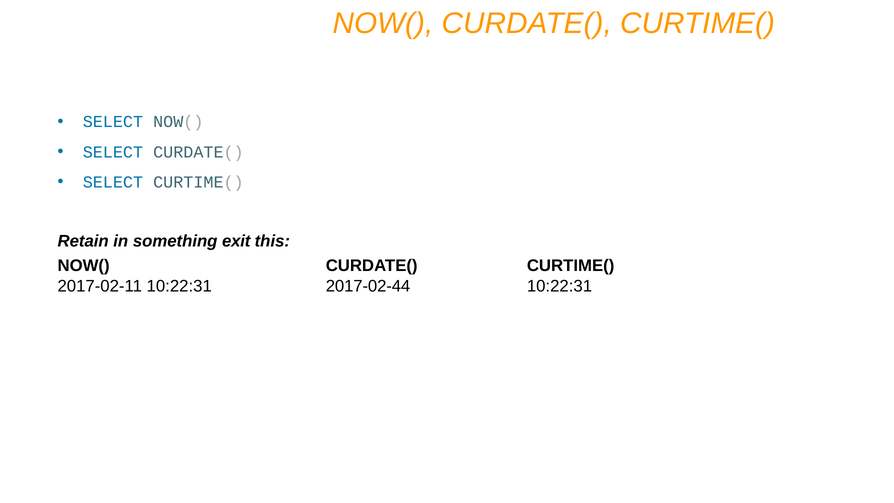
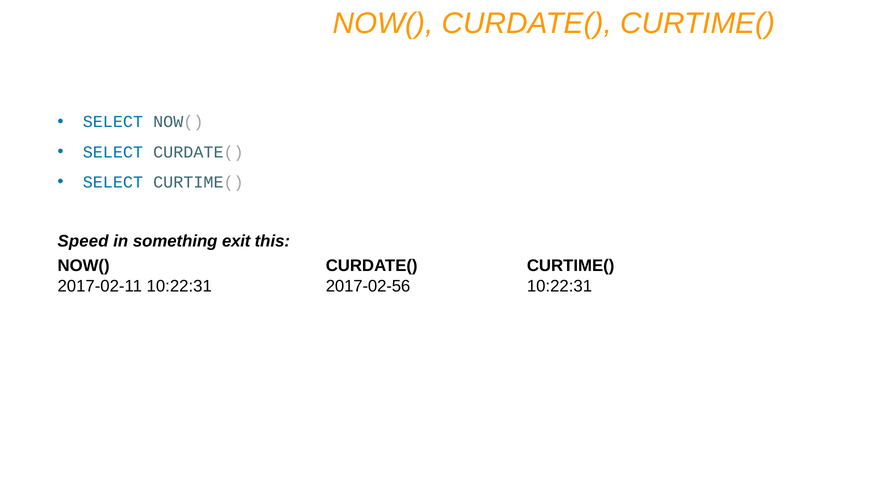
Retain: Retain -> Speed (83, 241)
2017-02-44: 2017-02-44 -> 2017-02-56 (368, 286)
